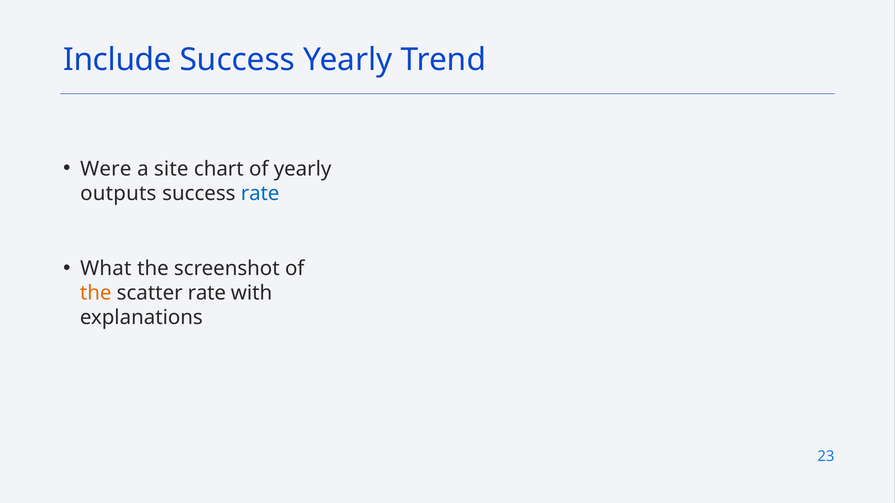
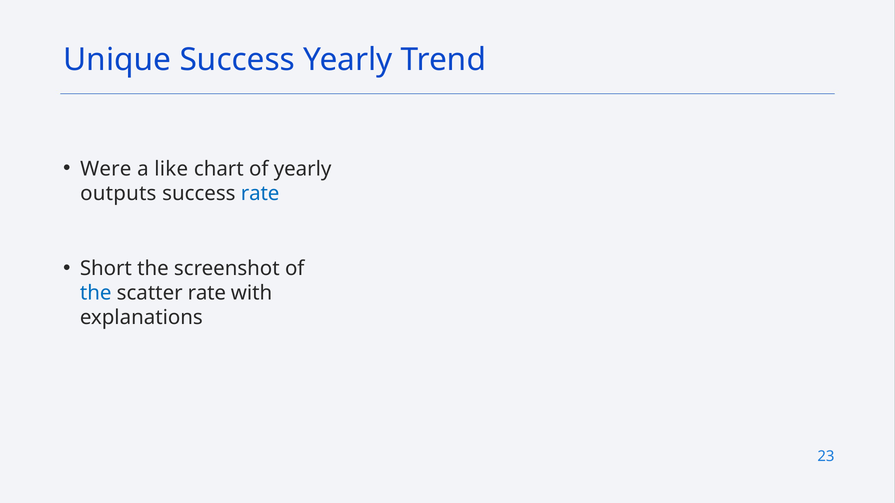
Include: Include -> Unique (117, 60)
site: site -> like (171, 169)
What: What -> Short (106, 269)
the colour: orange -> blue (96, 293)
